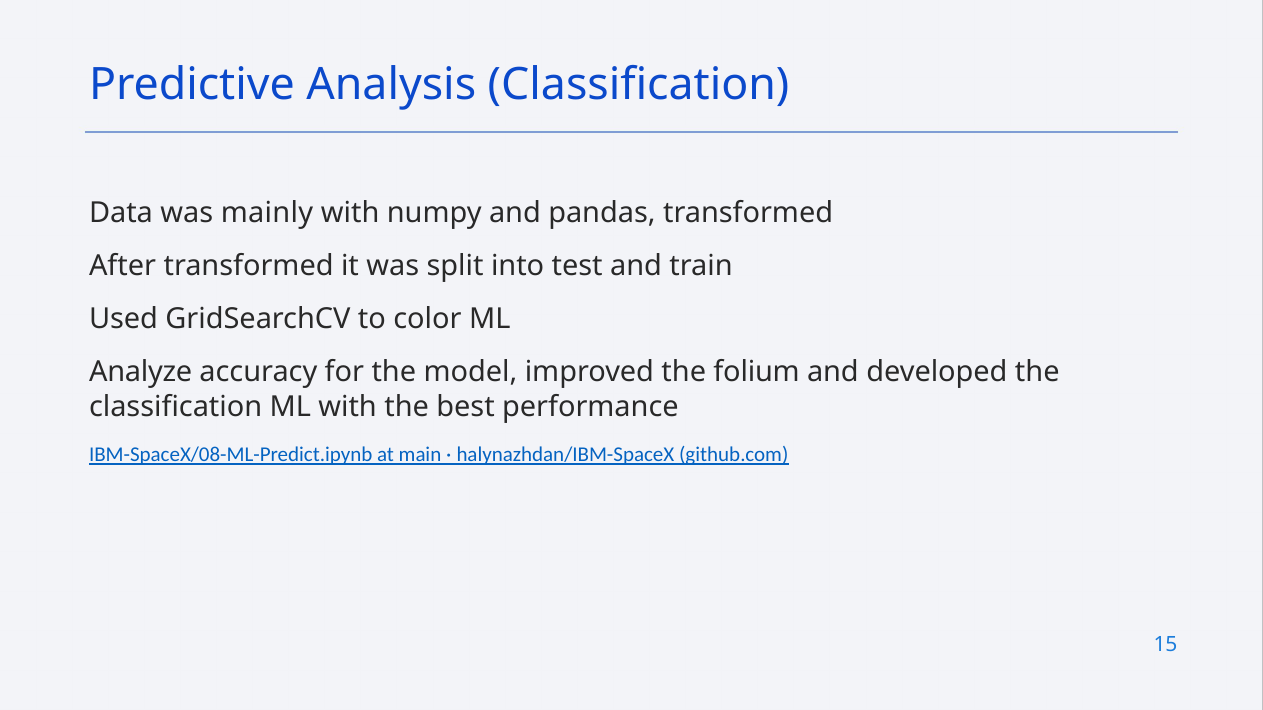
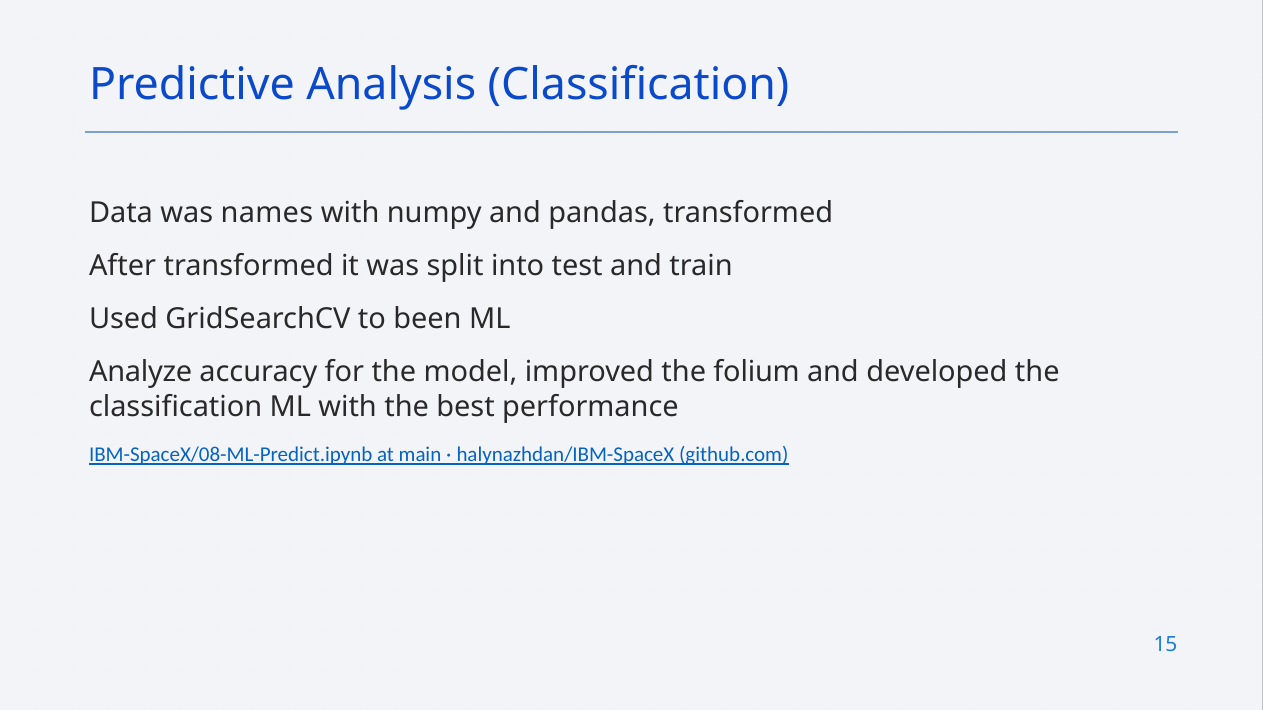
mainly: mainly -> names (267, 213)
color: color -> been (427, 319)
